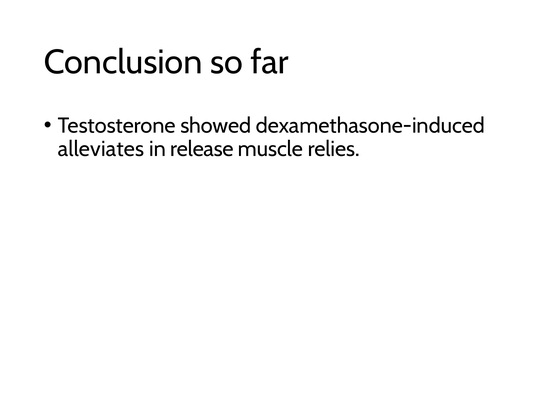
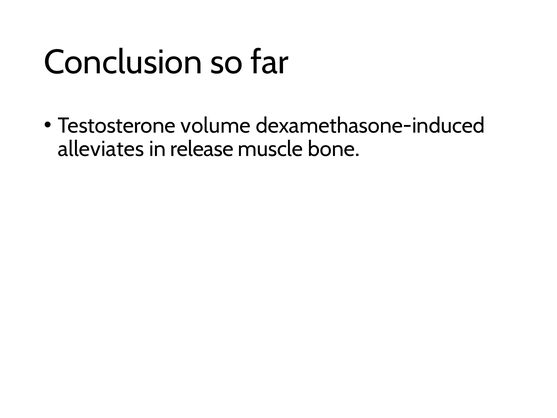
showed: showed -> volume (216, 126)
relies: relies -> bone (334, 149)
